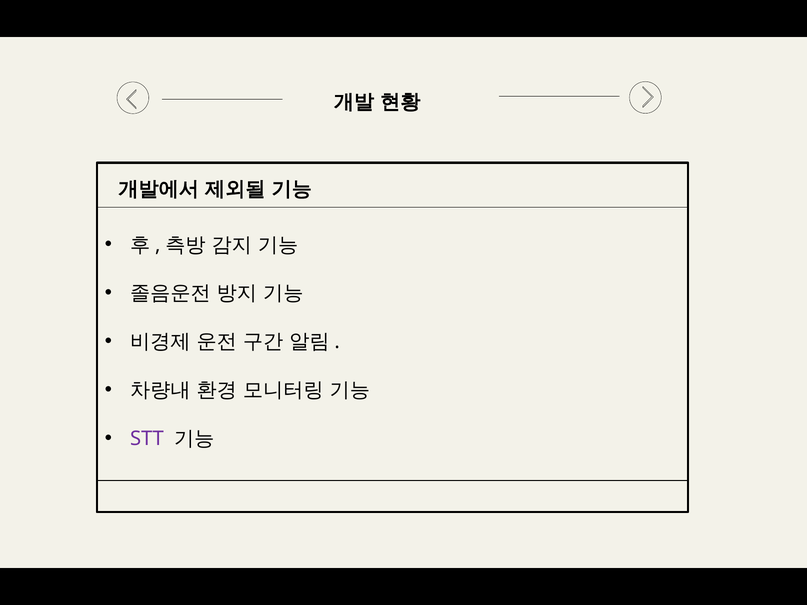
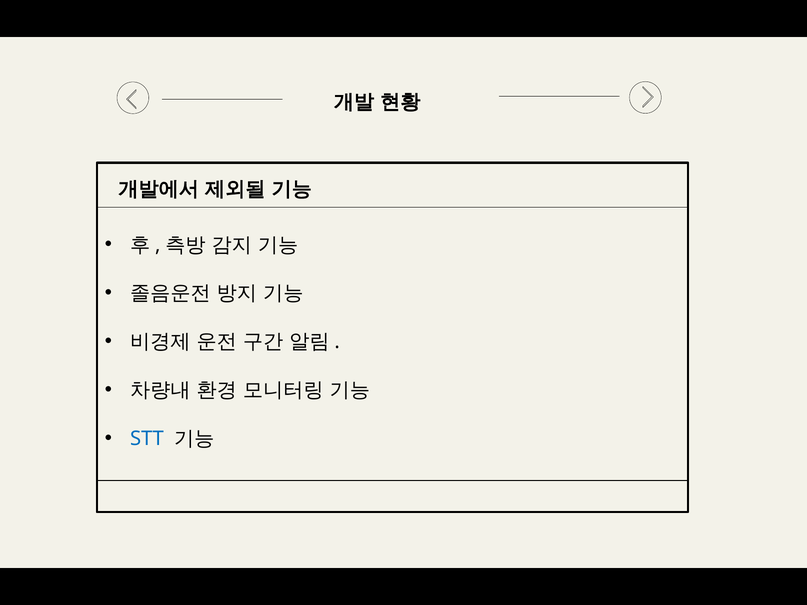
STT colour: purple -> blue (147, 439)
